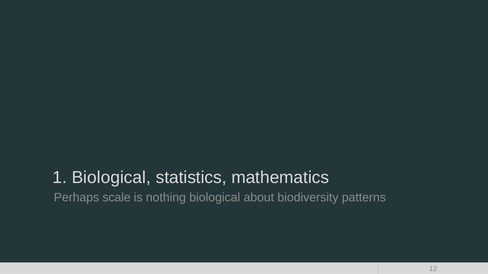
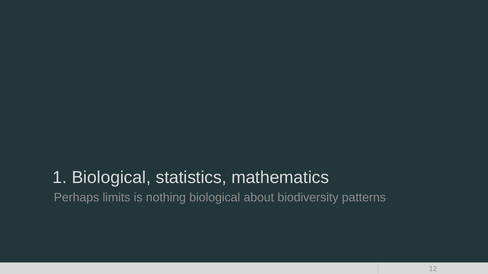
scale: scale -> limits (116, 198)
